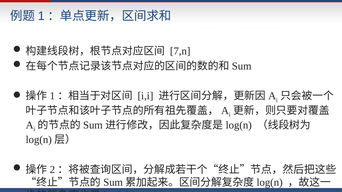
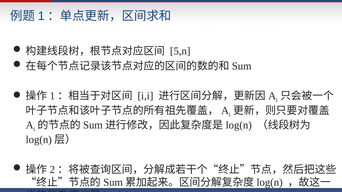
7,n: 7,n -> 5,n (180, 51)
